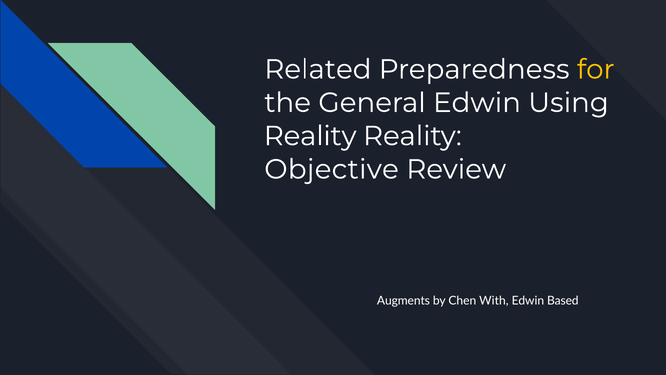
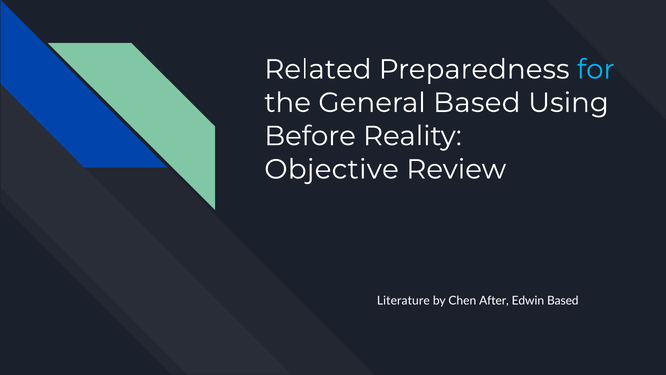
for colour: yellow -> light blue (596, 69)
General Edwin: Edwin -> Based (477, 103)
Reality: Reality -> Before (310, 136)
Augments: Augments -> Literature (403, 301)
With: With -> After (494, 301)
